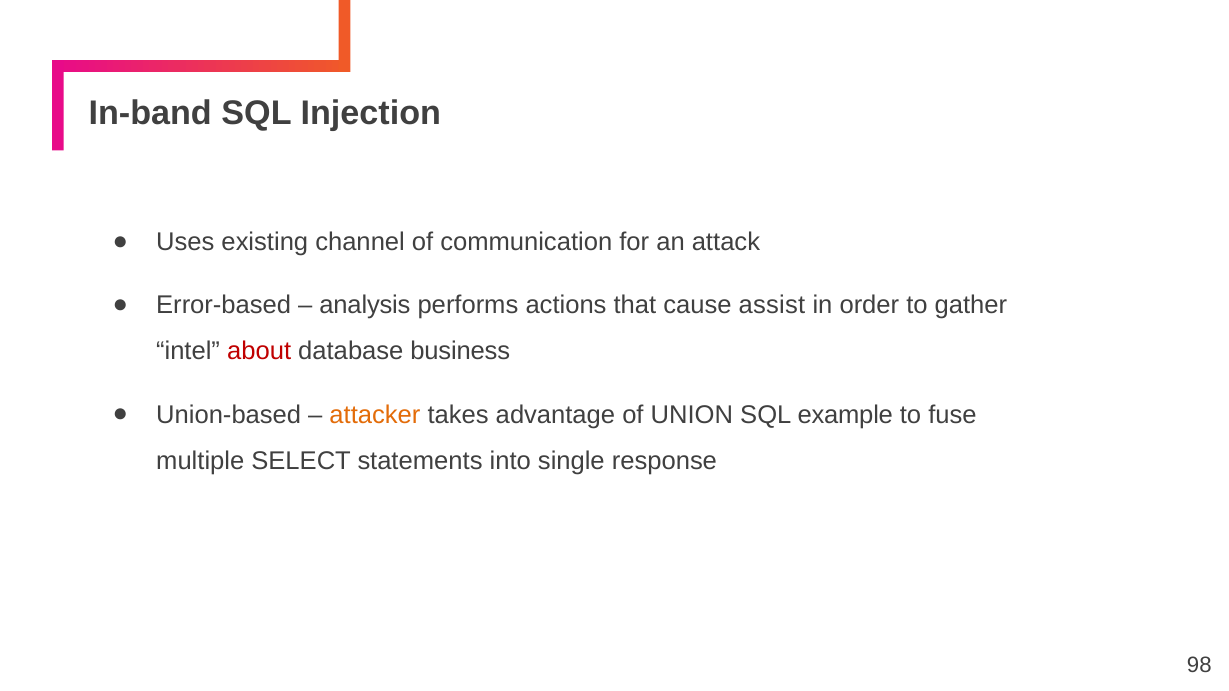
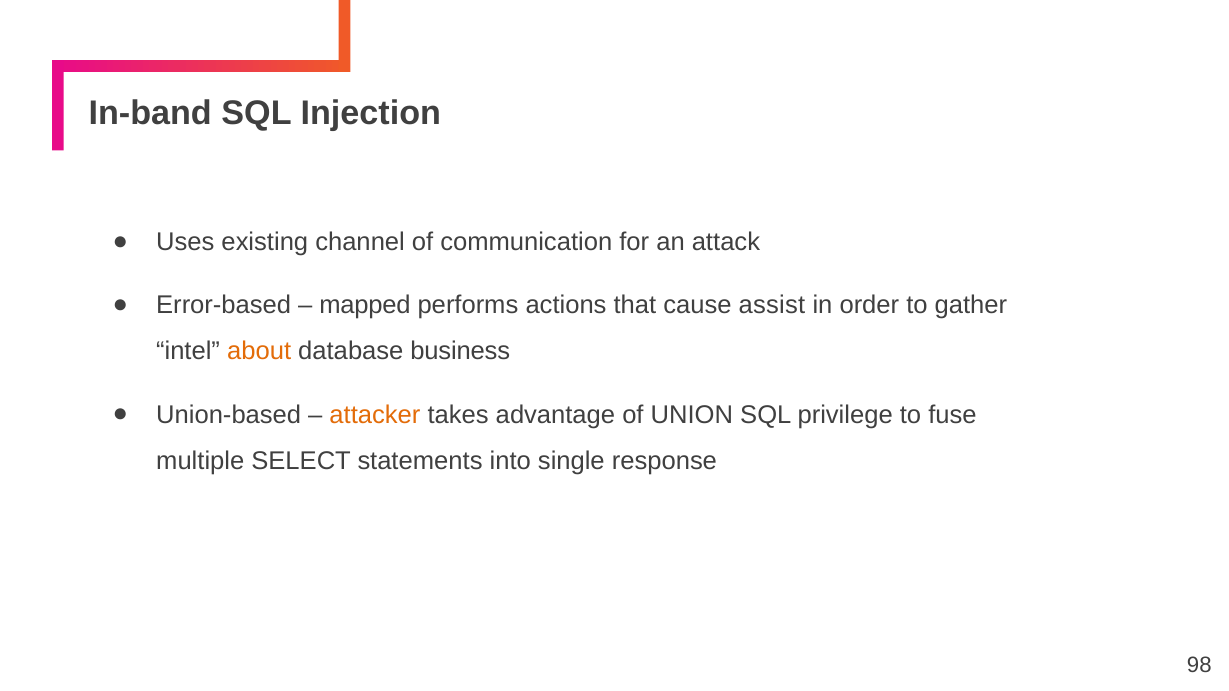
analysis: analysis -> mapped (365, 306)
about colour: red -> orange (259, 352)
example: example -> privilege (845, 415)
